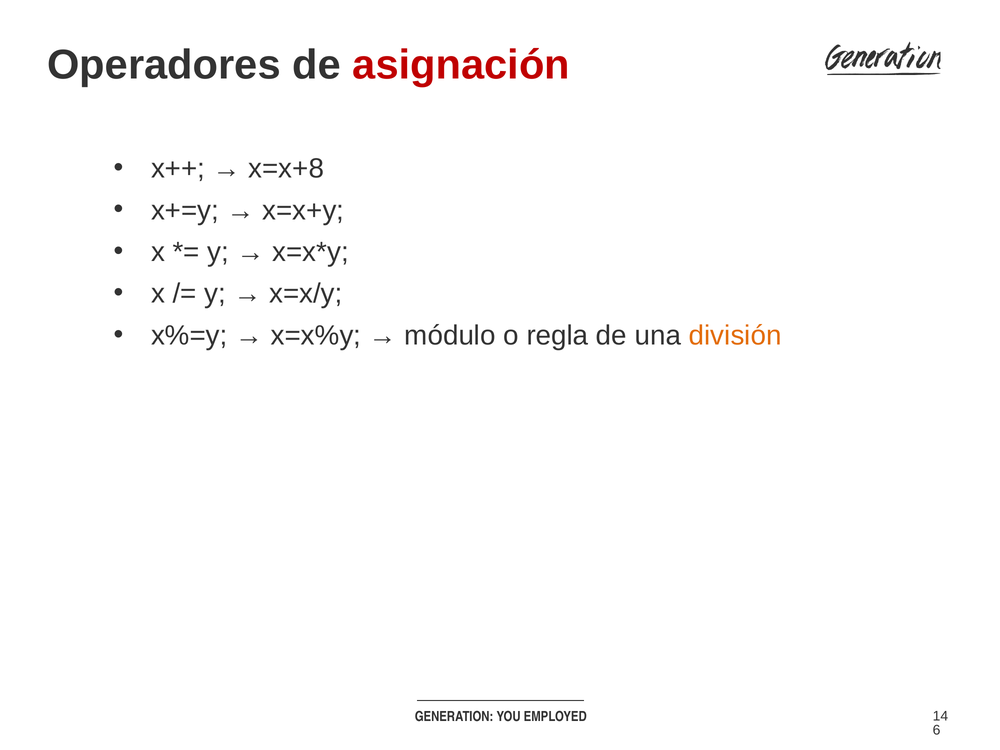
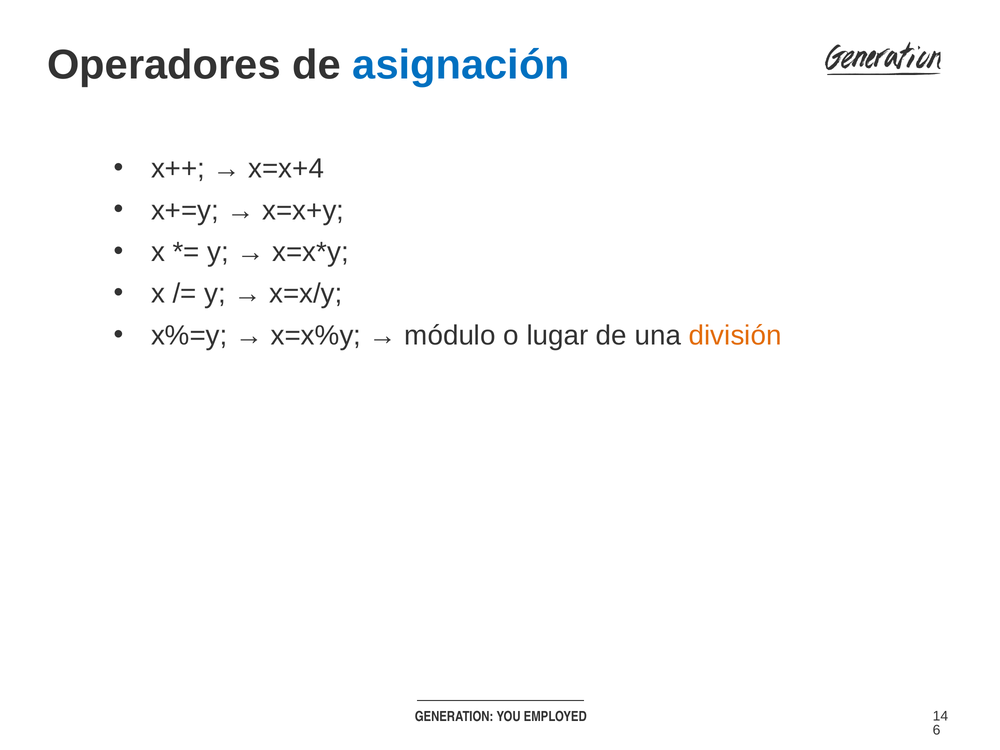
asignación colour: red -> blue (461, 65)
x=x+8: x=x+8 -> x=x+4 (286, 169)
regla: regla -> lugar (557, 335)
